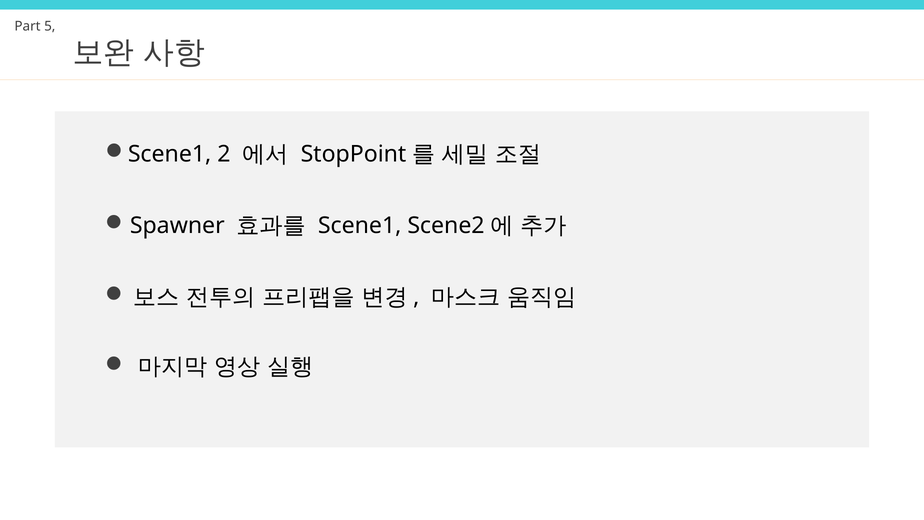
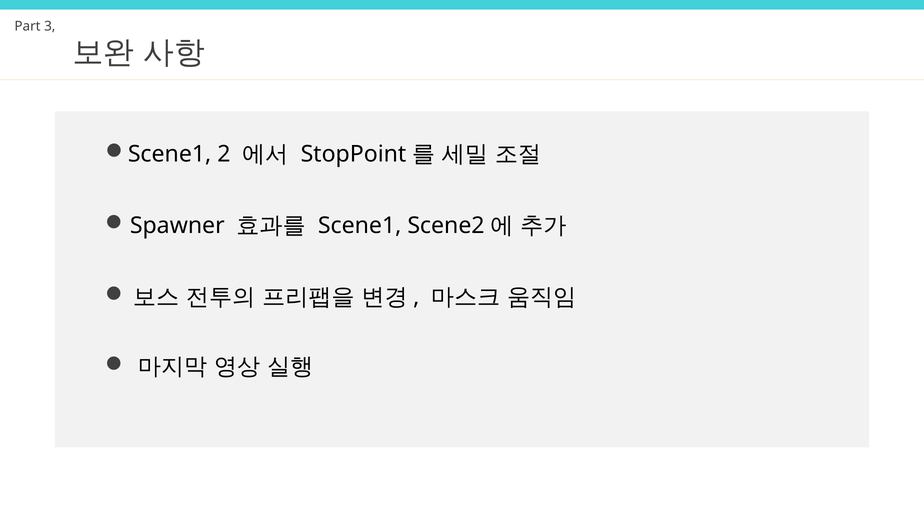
5: 5 -> 3 (50, 26)
